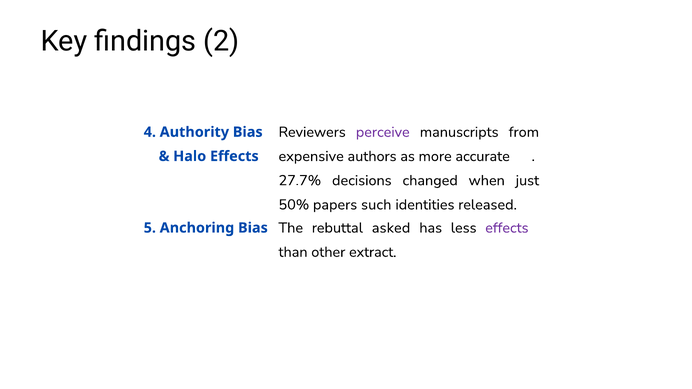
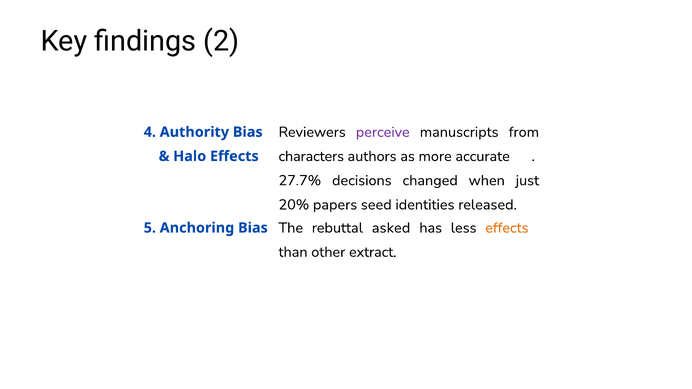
expensive: expensive -> characters (311, 156)
50%: 50% -> 20% (294, 205)
such: such -> seed (376, 205)
effects colour: purple -> orange (507, 228)
